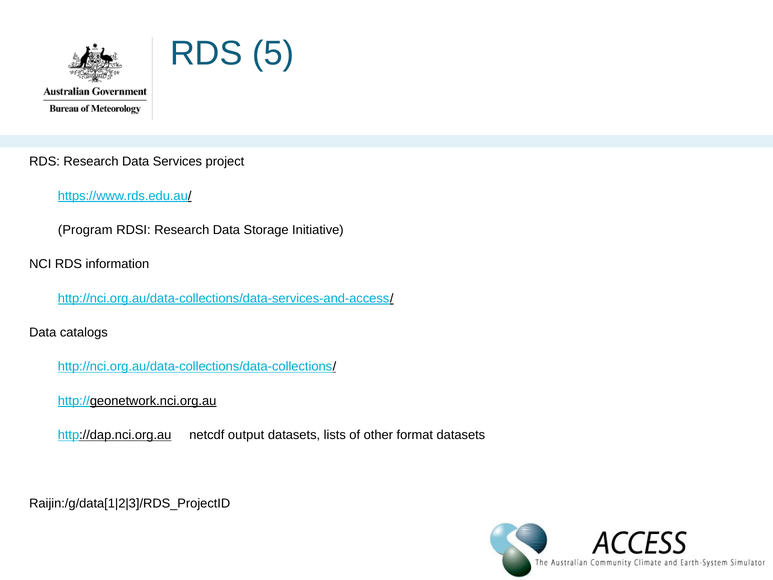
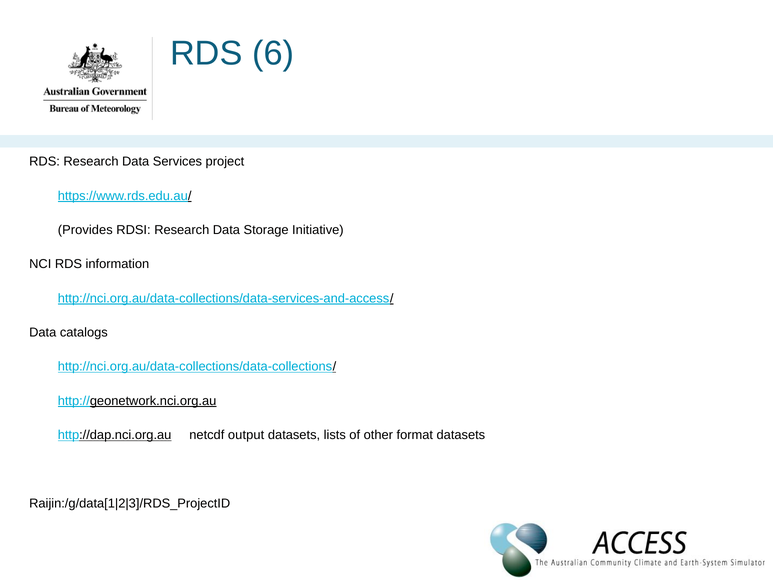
5: 5 -> 6 (273, 53)
Program: Program -> Provides (85, 230)
